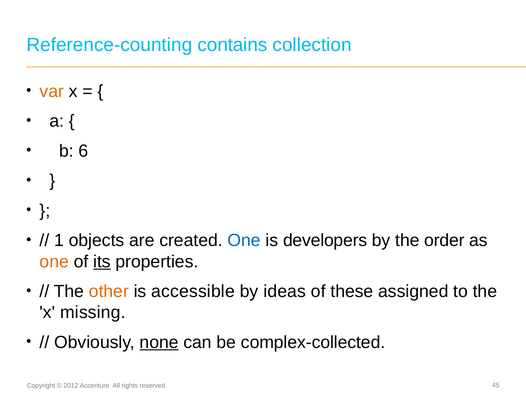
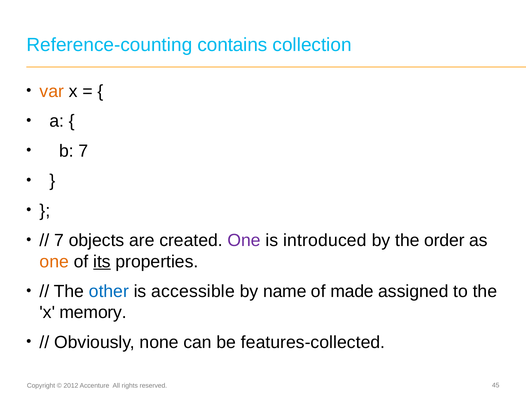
b 6: 6 -> 7 (83, 151)
1: 1 -> 7 (59, 240)
One colour: blue -> purple (244, 240)
developers: developers -> introduced (325, 240)
other colour: orange -> blue (109, 291)
ideas: ideas -> name (285, 291)
these: these -> made (352, 291)
missing: missing -> memory (93, 312)
none underline: present -> none (159, 342)
complex-collected: complex-collected -> features-collected (313, 342)
